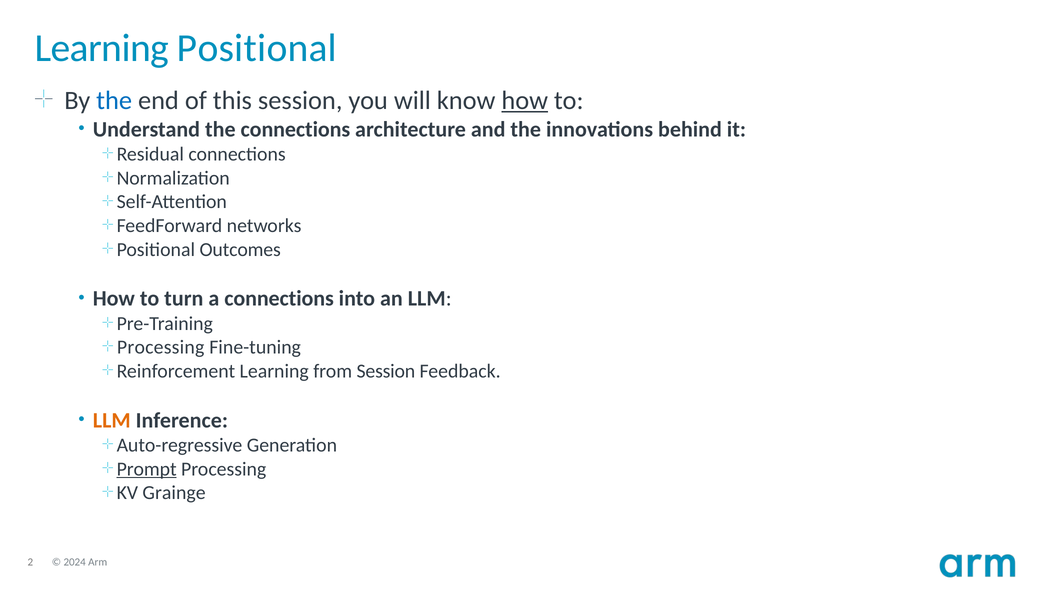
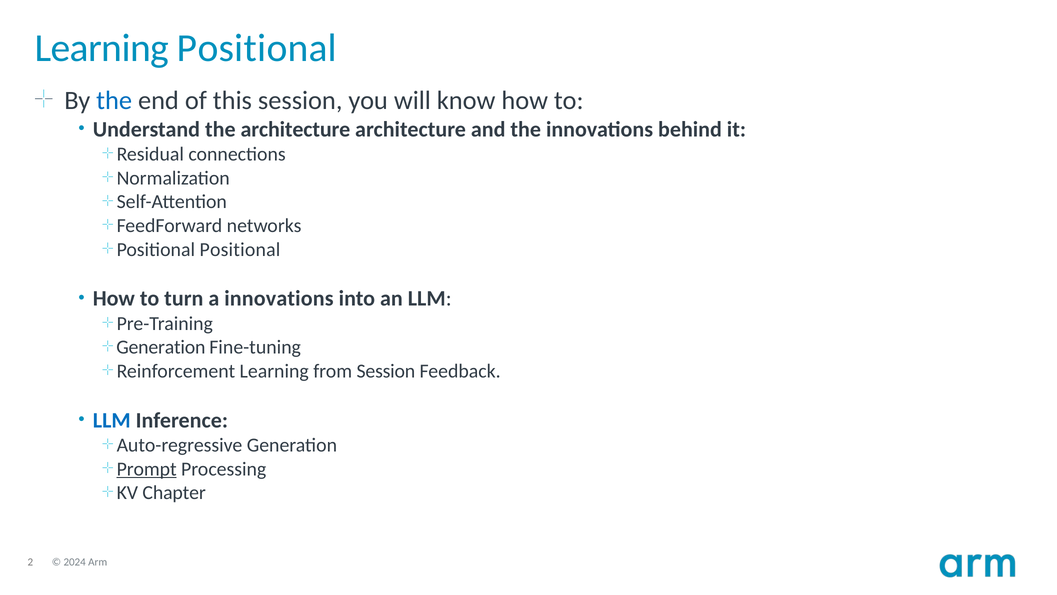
how underline: present -> none (525, 100)
the connections: connections -> architecture (295, 129)
Positional Outcomes: Outcomes -> Positional (240, 249)
a connections: connections -> innovations (279, 298)
Processing: Processing -> Generation (161, 347)
LLM colour: orange -> blue (112, 420)
Grainge: Grainge -> Chapter (174, 492)
